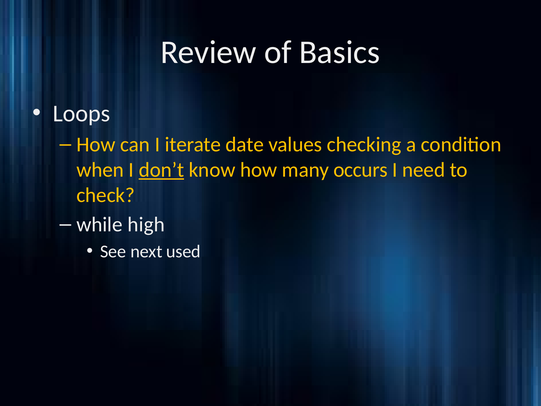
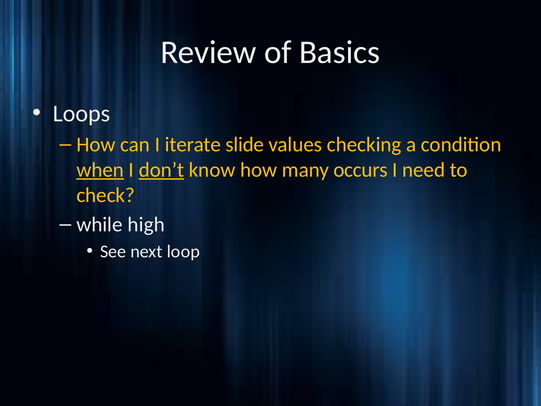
date: date -> slide (245, 145)
when underline: none -> present (100, 170)
used: used -> loop (183, 251)
